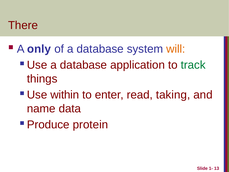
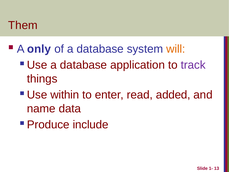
There: There -> Them (23, 25)
track colour: green -> purple (193, 65)
taking: taking -> added (173, 95)
protein: protein -> include (91, 124)
